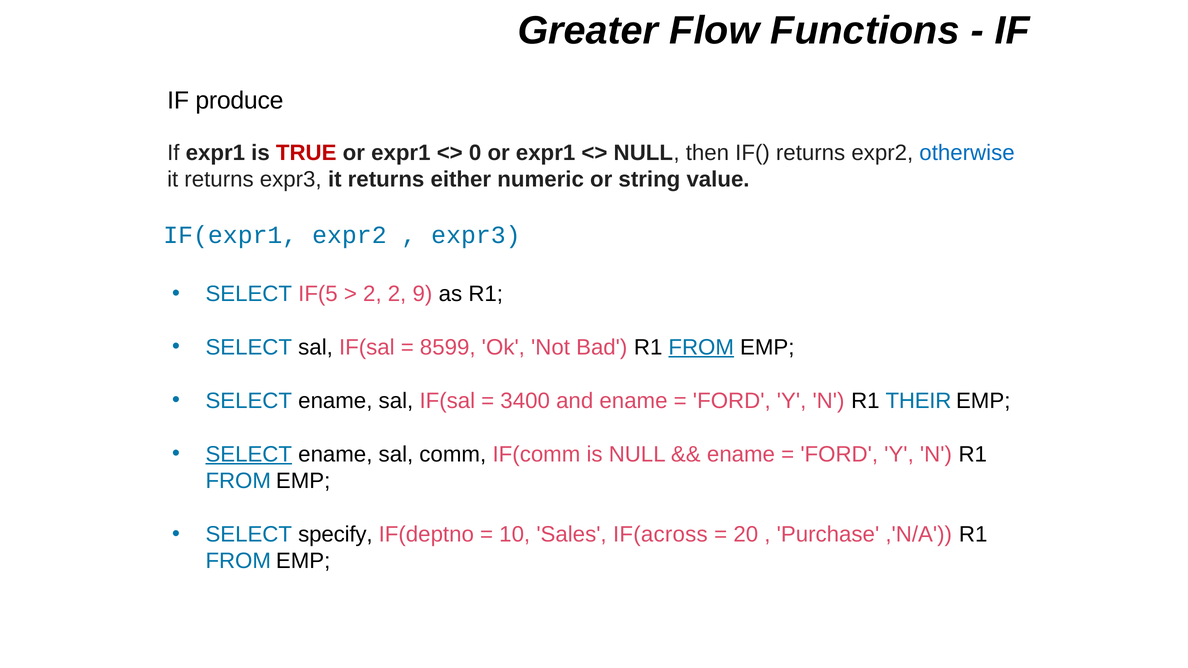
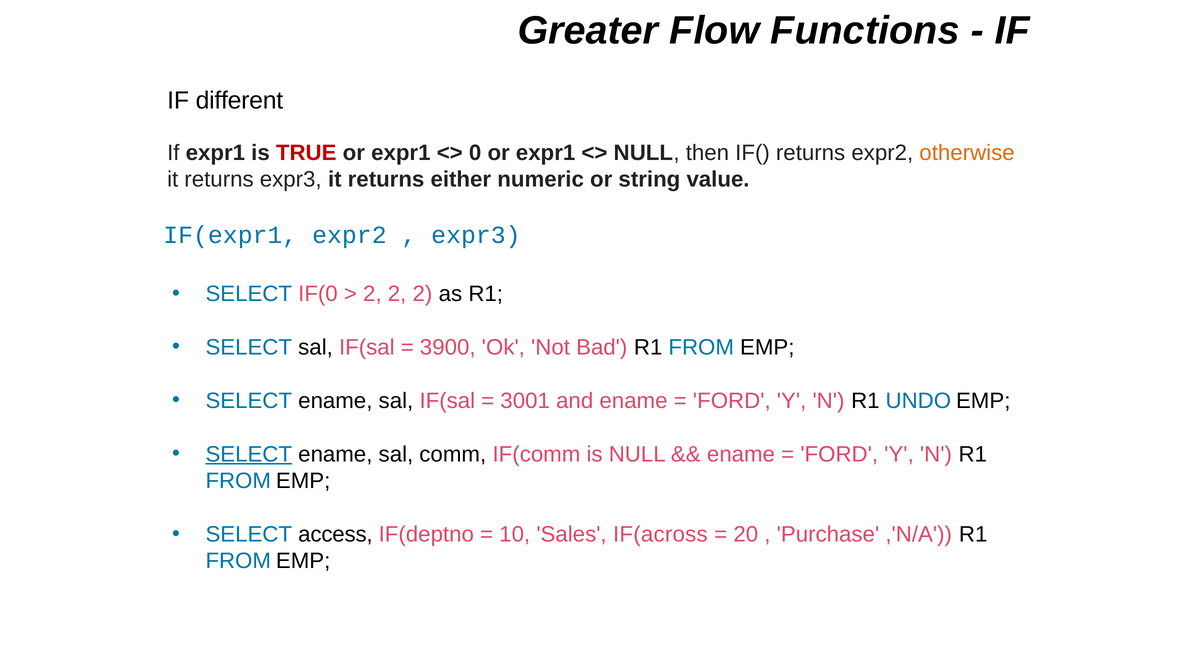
produce: produce -> different (239, 101)
otherwise colour: blue -> orange (967, 153)
IF(5: IF(5 -> IF(0 (318, 294)
2 2 9: 9 -> 2 (422, 294)
8599: 8599 -> 3900 (448, 348)
FROM underline: present -> none (701, 348)
3400: 3400 -> 3001 (525, 401)
THEIR: THEIR -> UNDO (918, 401)
specify: specify -> access (335, 535)
